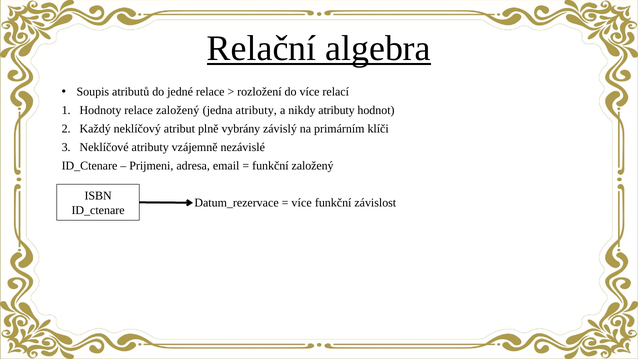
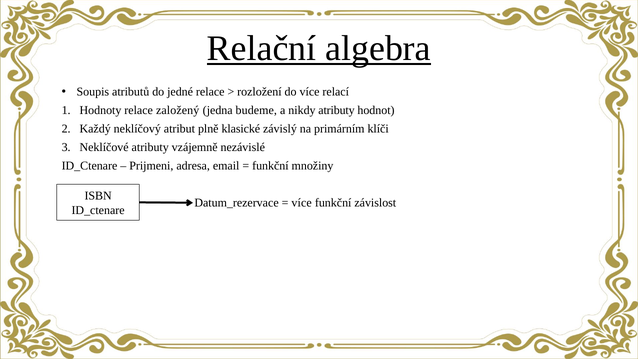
jedna atributy: atributy -> budeme (256, 110)
vybrány: vybrány -> klasické (241, 129)
funkční založený: založený -> množiny (313, 166)
